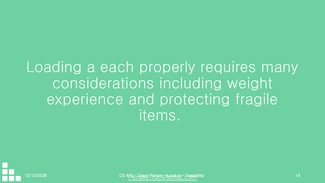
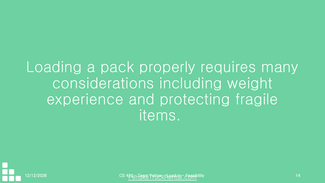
each: each -> pack (117, 67)
